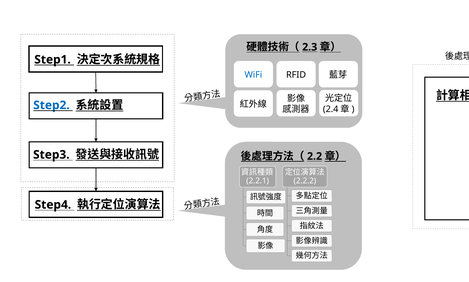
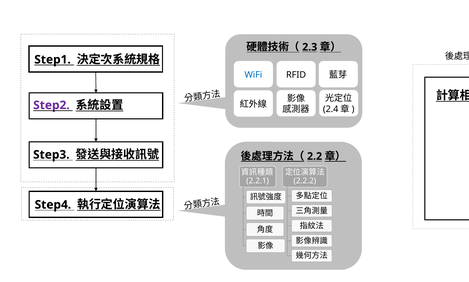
Step2 colour: blue -> purple (51, 105)
